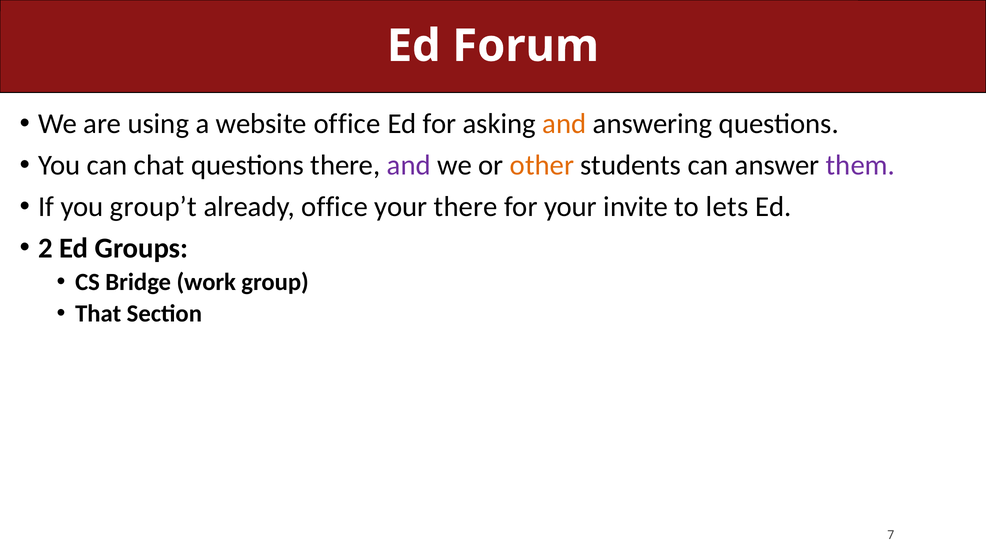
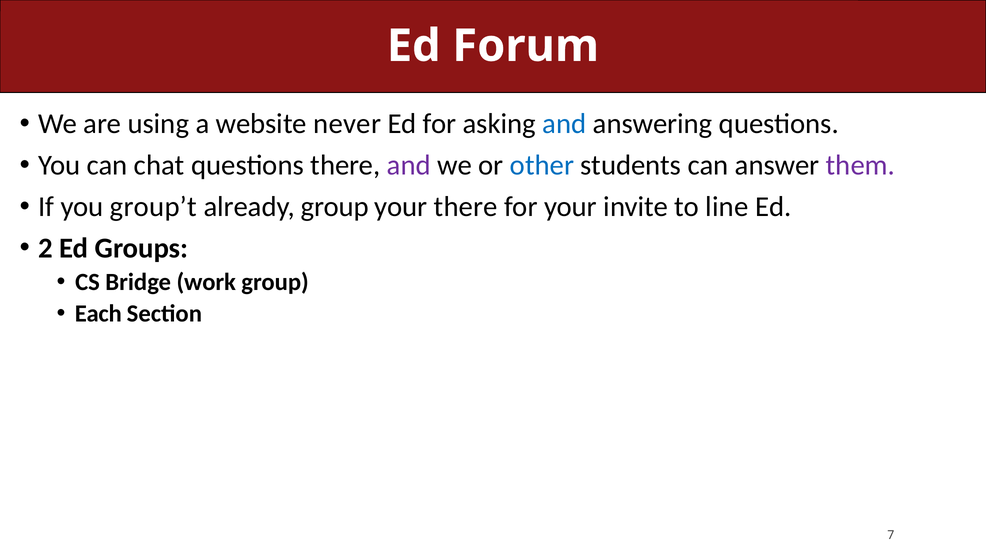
website office: office -> never (347, 124)
and colour: orange -> blue (564, 124)
other colour: orange -> blue (542, 165)
already office: office -> group (335, 207)
lets: lets -> line (727, 207)
That: That -> Each (98, 314)
